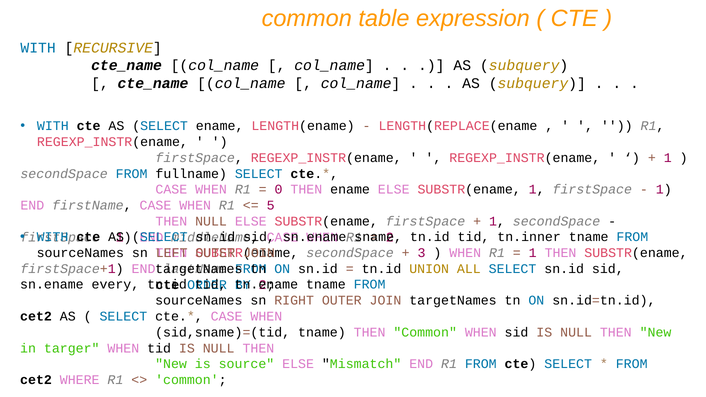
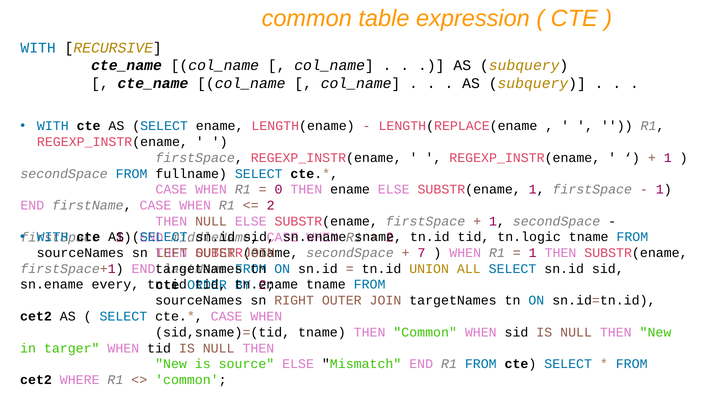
5: 5 -> 2 (271, 206)
tn.inner: tn.inner -> tn.logic (529, 237)
3: 3 -> 7 (422, 253)
